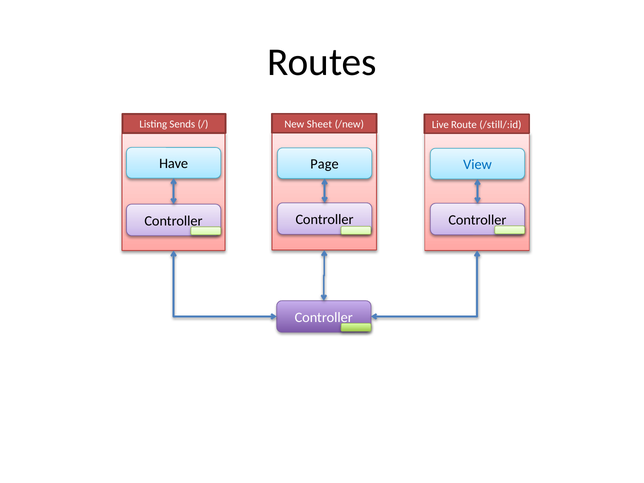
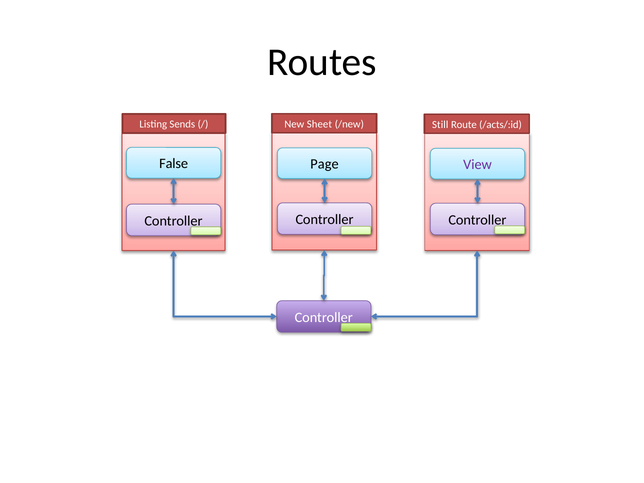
Live: Live -> Still (440, 125)
/still/:id: /still/:id -> /acts/:id (500, 125)
Have: Have -> False (174, 164)
View colour: blue -> purple (477, 165)
